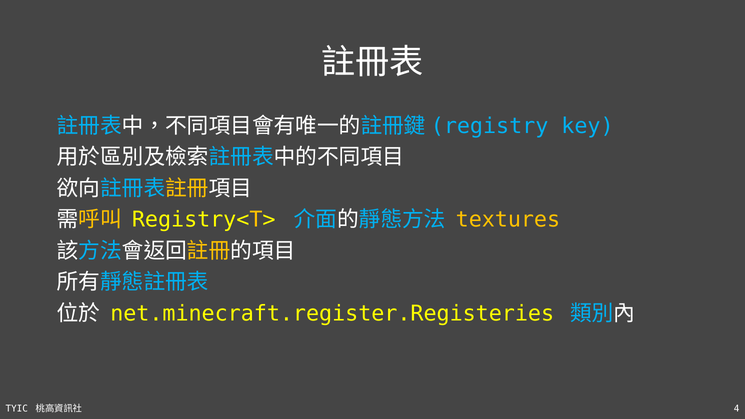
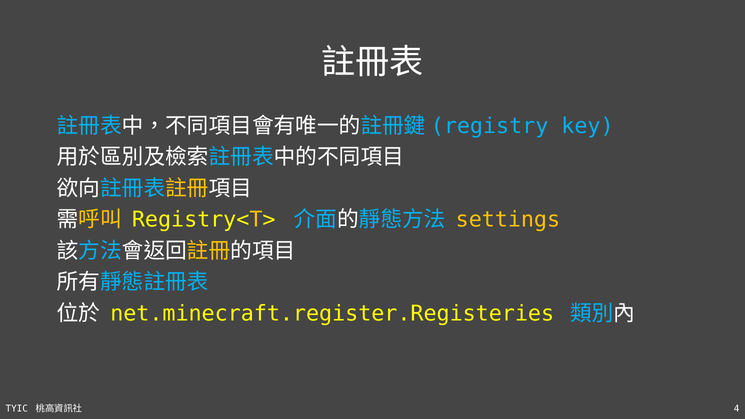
textures: textures -> settings (508, 220)
